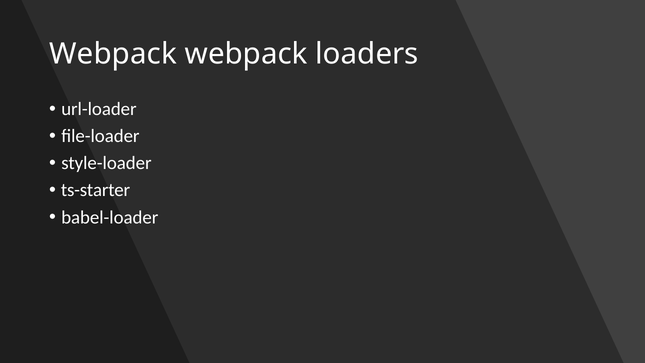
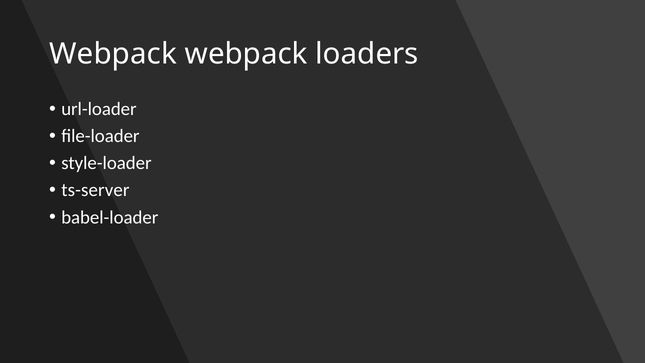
ts-starter: ts-starter -> ts-server (95, 190)
